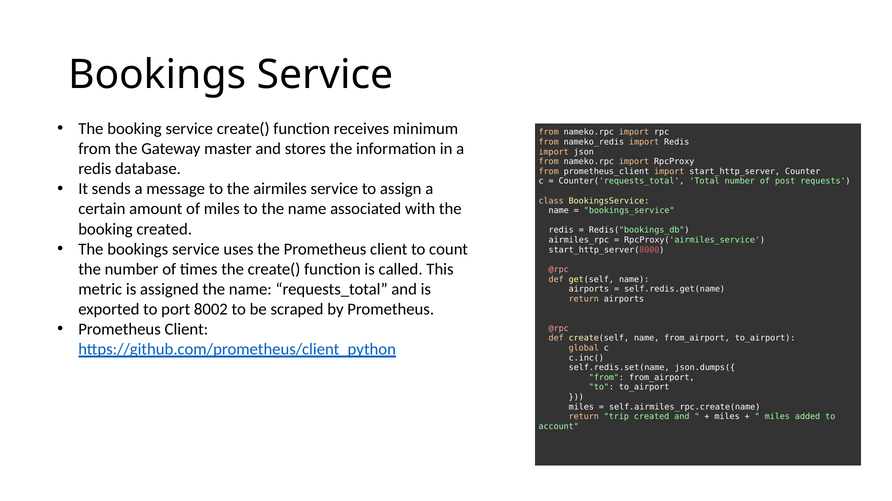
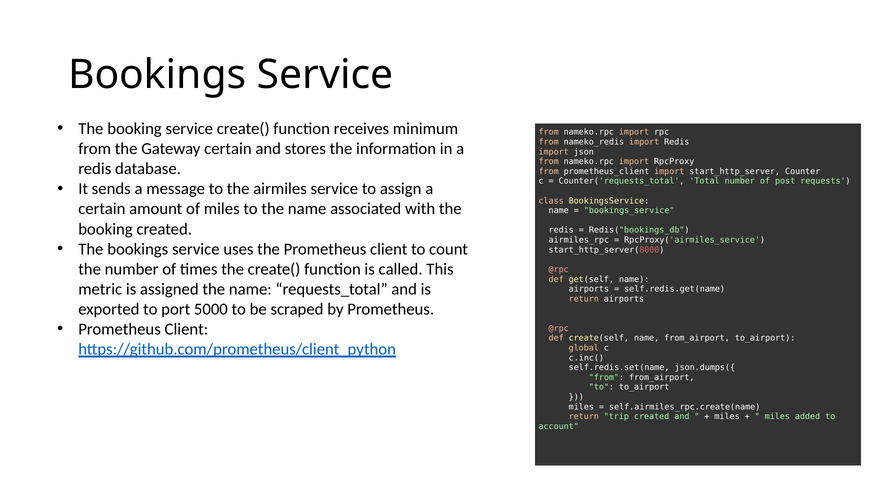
Gateway master: master -> certain (228, 149)
8002: 8002 -> 5000 (211, 310)
